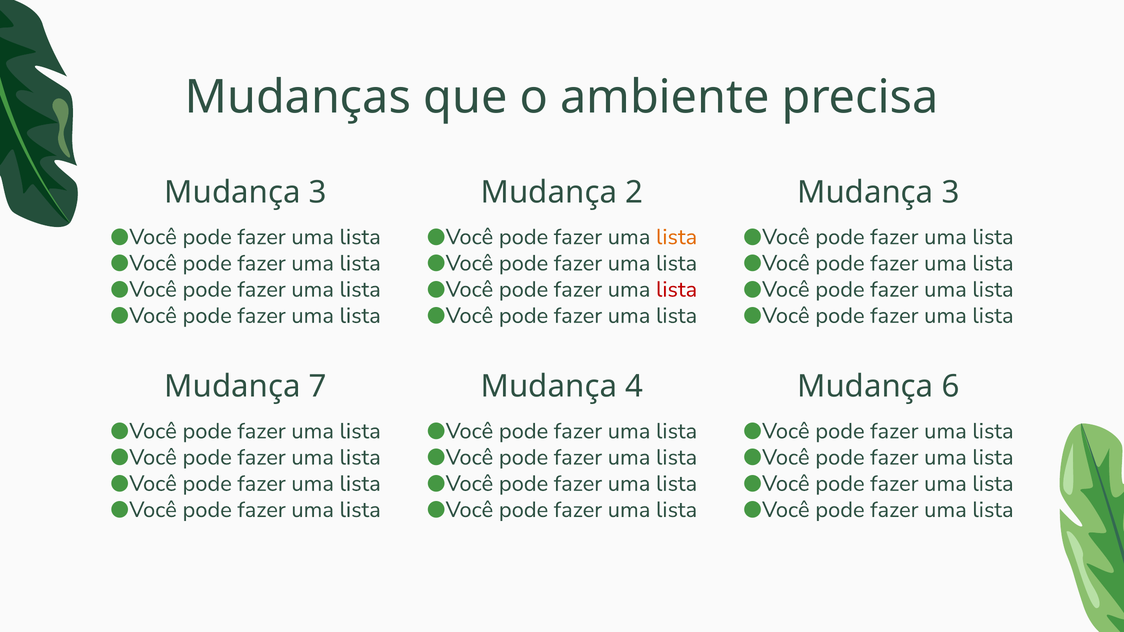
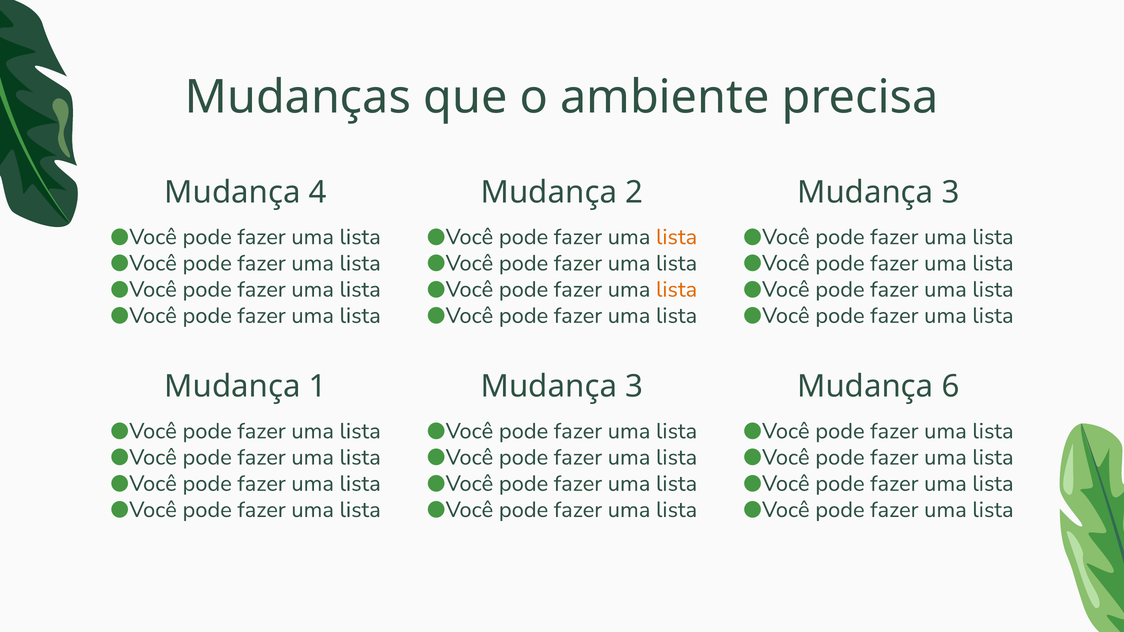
3: 3 -> 4 (318, 192)
lista colour: red -> orange (677, 290)
7: 7 -> 1 (318, 387)
4: 4 -> 3 (634, 387)
